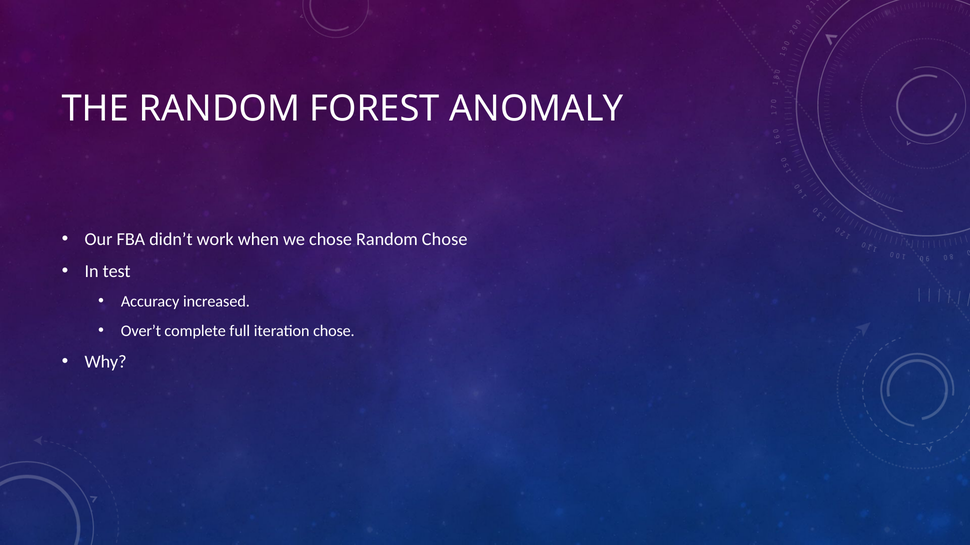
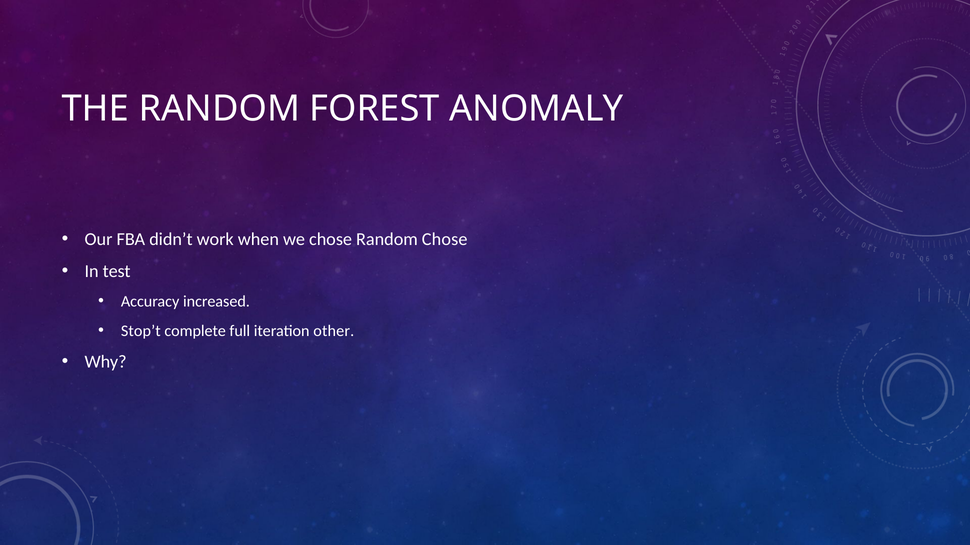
Over’t: Over’t -> Stop’t (141, 331)
iteration chose: chose -> other (334, 331)
